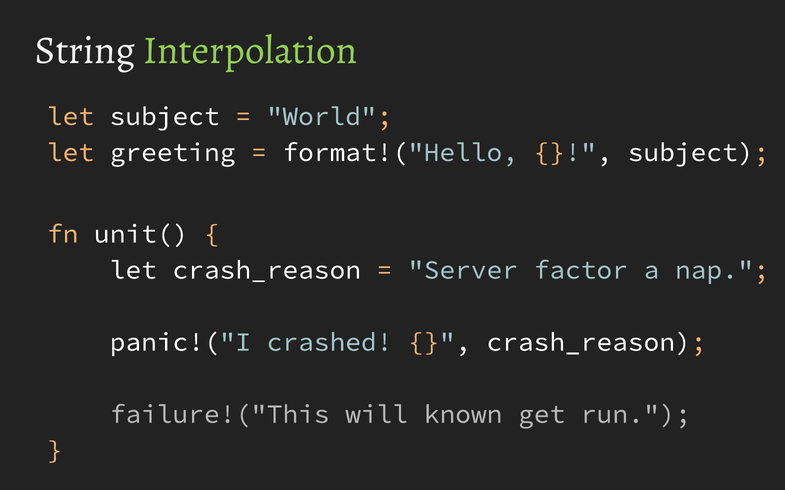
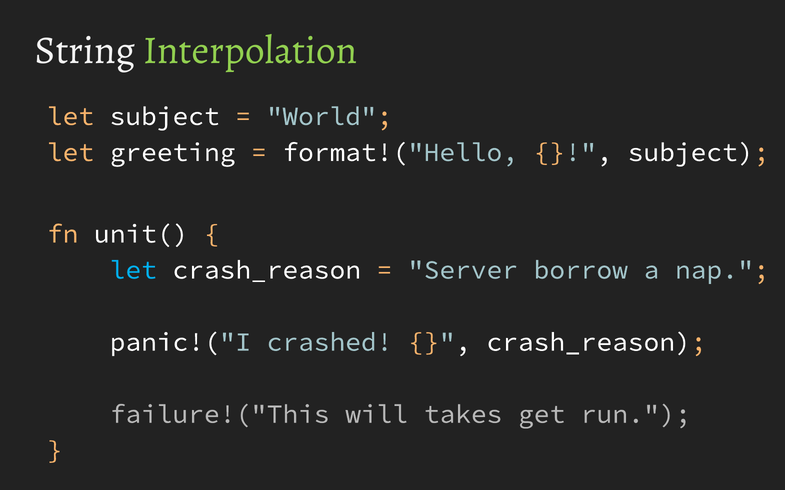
let colour: white -> light blue (133, 270)
factor: factor -> borrow (581, 270)
known: known -> takes (463, 415)
